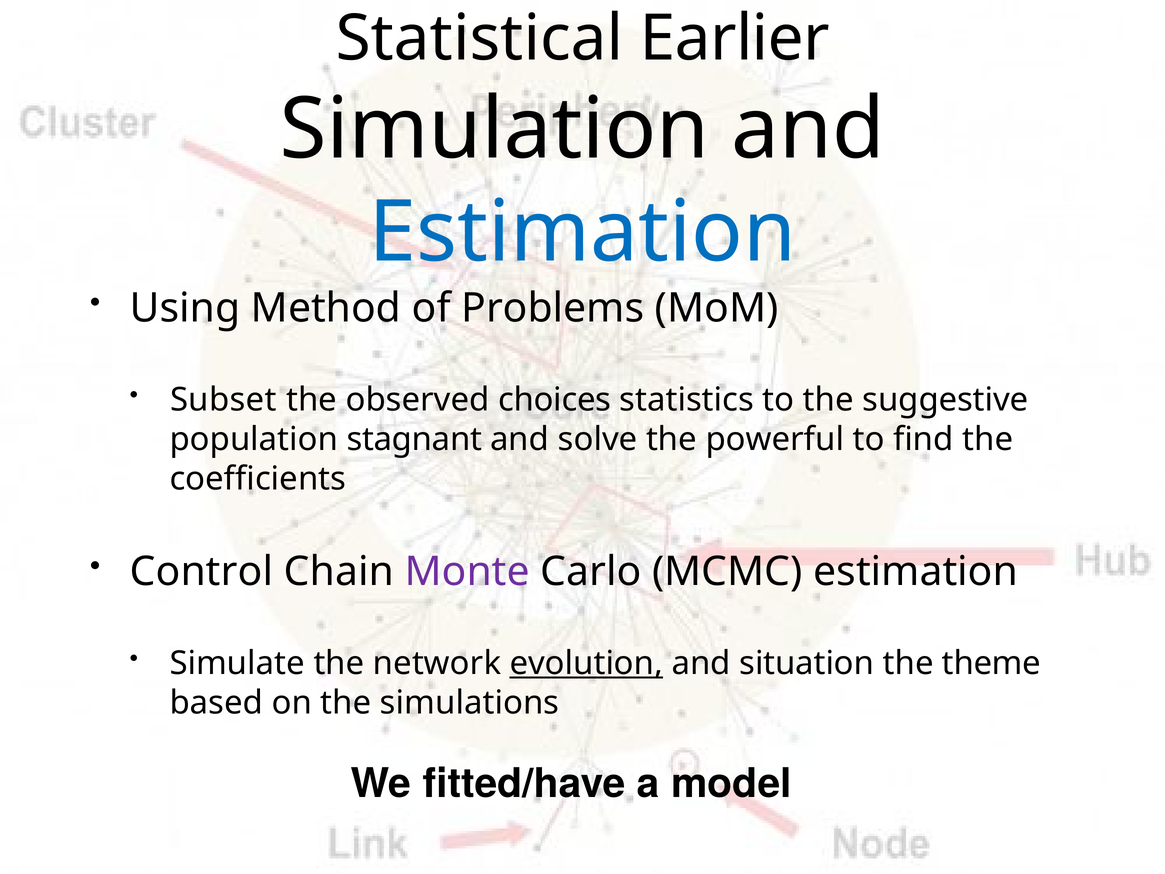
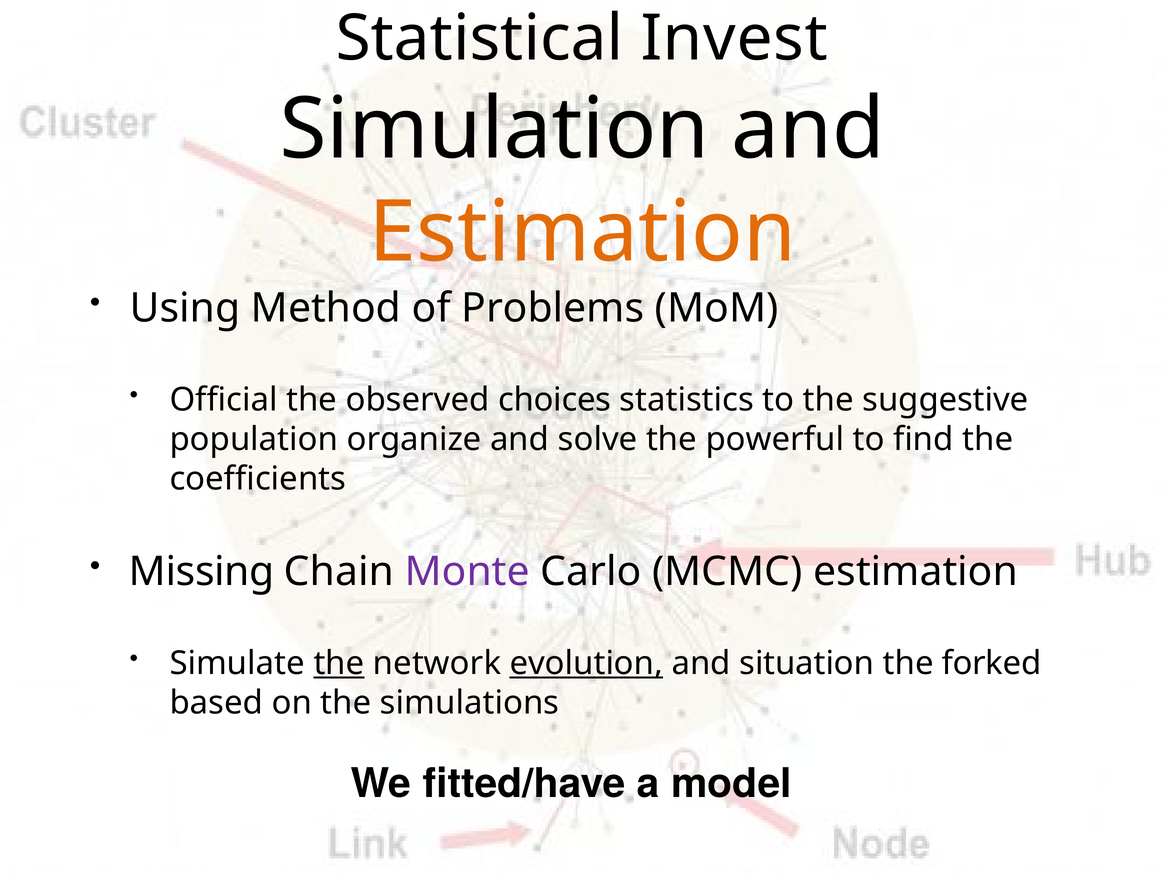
Earlier: Earlier -> Invest (734, 38)
Estimation colour: blue -> orange (582, 232)
Subset: Subset -> Official (224, 400)
stagnant: stagnant -> organize (414, 439)
Control: Control -> Missing (202, 572)
the underline: none -> present (339, 663)
theme: theme -> forked (991, 663)
